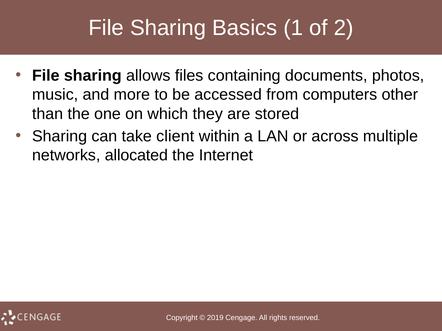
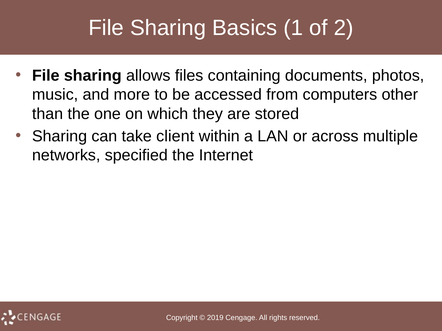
allocated: allocated -> specified (136, 156)
